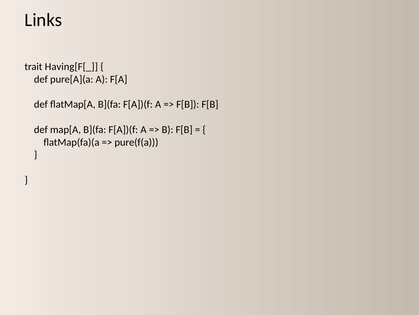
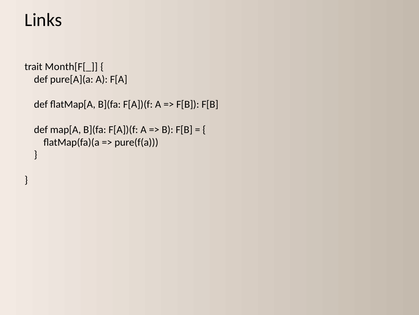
Having[F[_: Having[F[_ -> Month[F[_ (71, 67)
